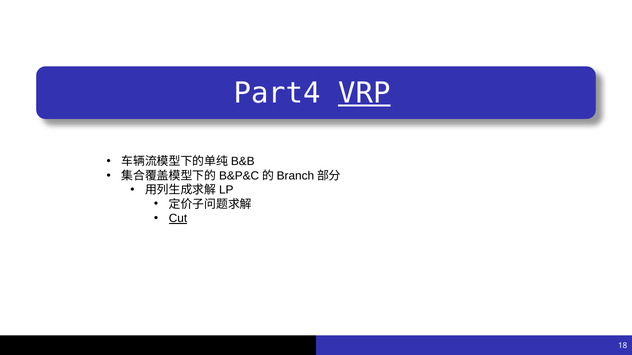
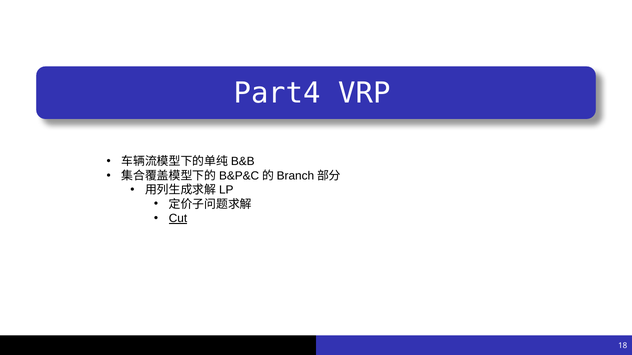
VRP underline: present -> none (364, 93)
